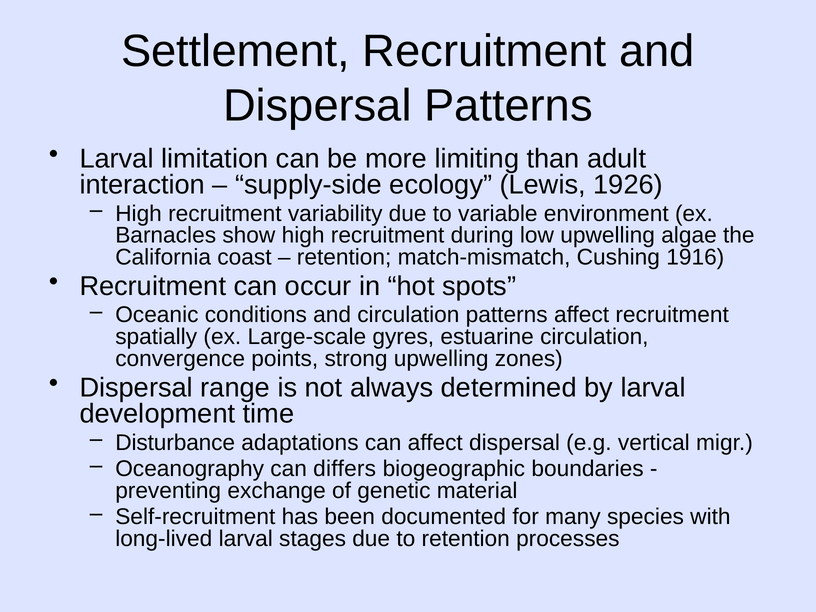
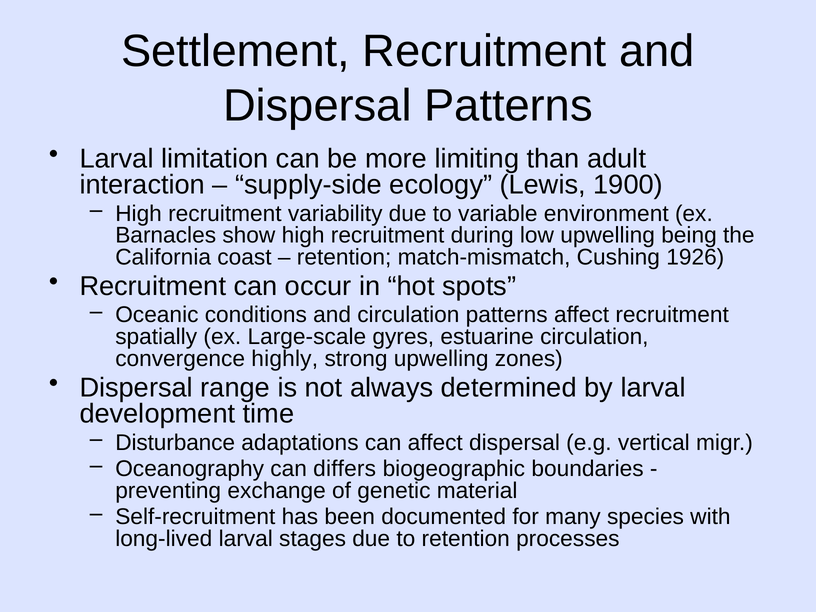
1926: 1926 -> 1900 (628, 185)
algae: algae -> being (689, 235)
1916: 1916 -> 1926 (695, 257)
points: points -> highly (285, 359)
